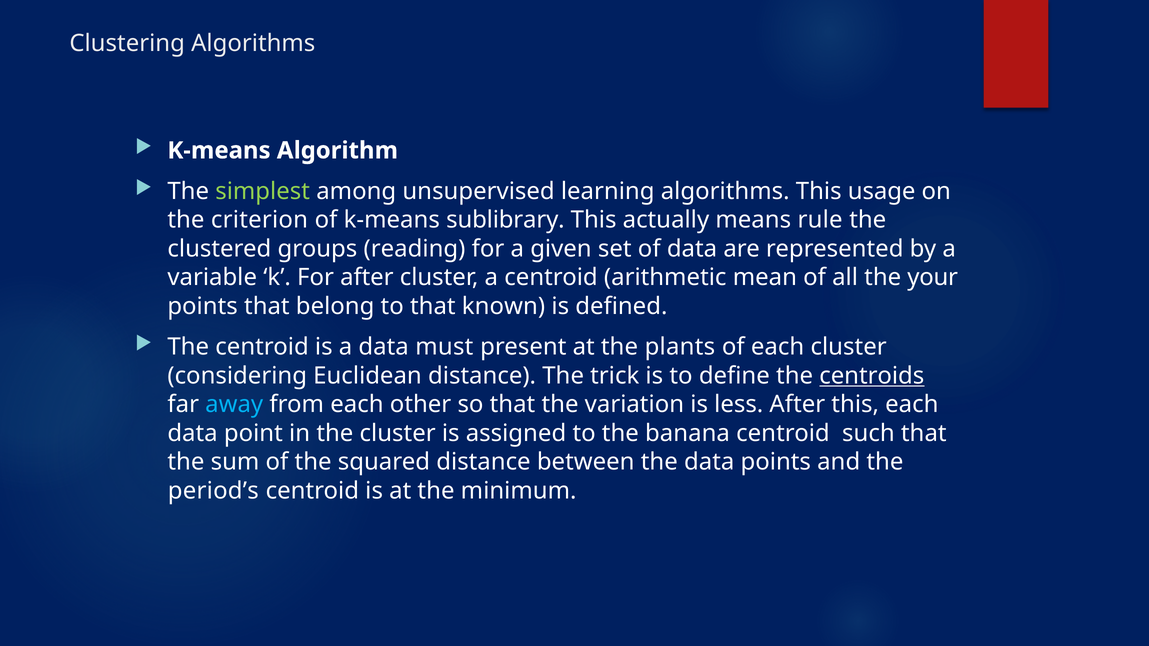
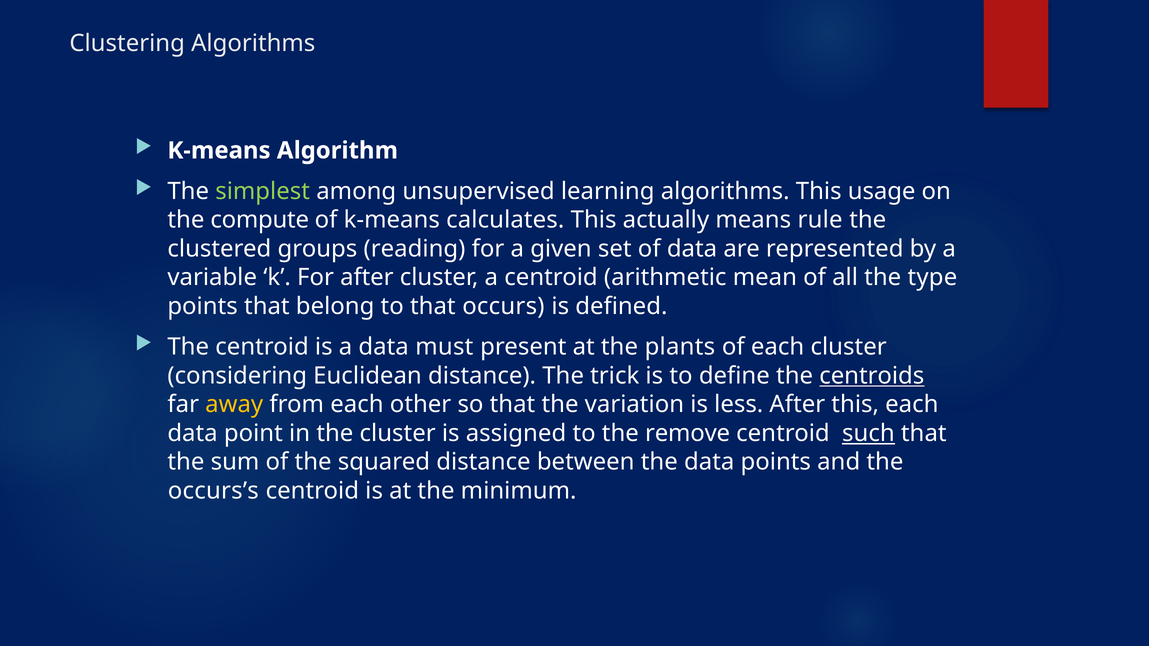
criterion: criterion -> compute (260, 220)
sublibrary: sublibrary -> calculates (505, 220)
your: your -> type (932, 278)
known: known -> occurs (503, 306)
away colour: light blue -> yellow (234, 405)
banana: banana -> remove (688, 433)
such underline: none -> present (868, 433)
period’s: period’s -> occurs’s (213, 491)
